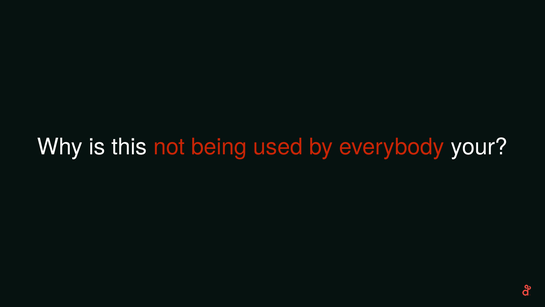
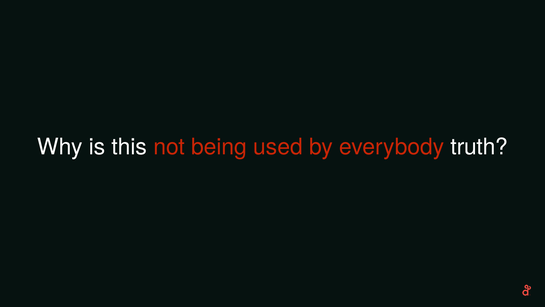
your: your -> truth (479, 147)
